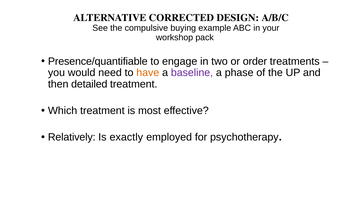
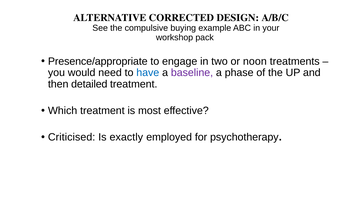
Presence/quantifiable: Presence/quantifiable -> Presence/appropriate (98, 61)
order: order -> noon (255, 61)
have colour: orange -> blue (148, 73)
Relatively: Relatively -> Criticised (72, 137)
